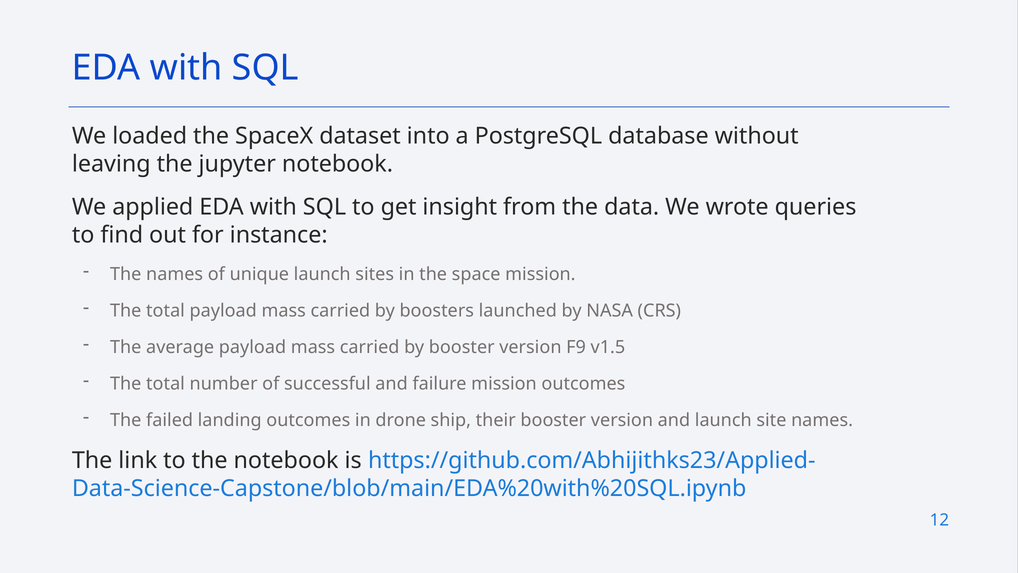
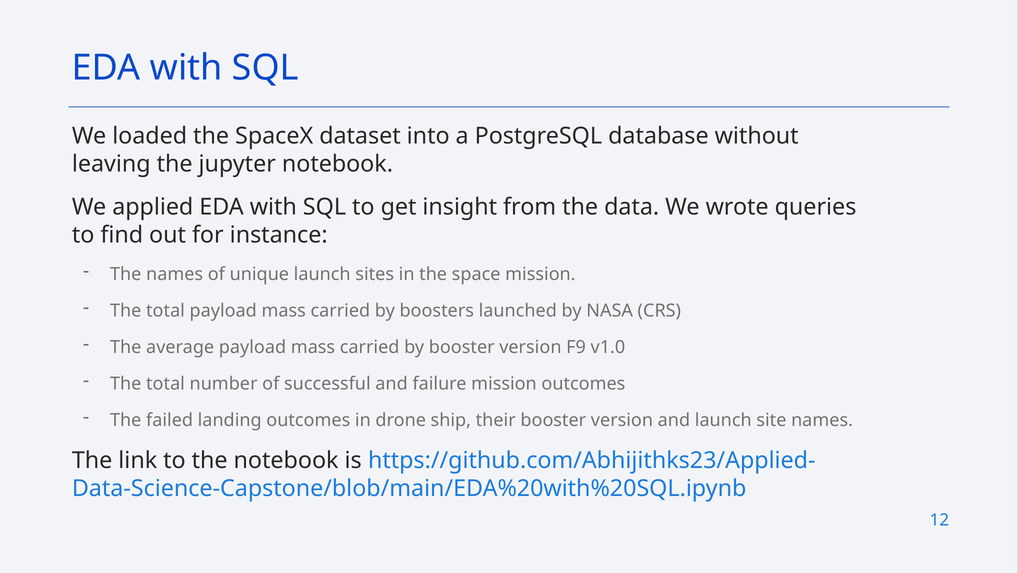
v1.5: v1.5 -> v1.0 (608, 347)
